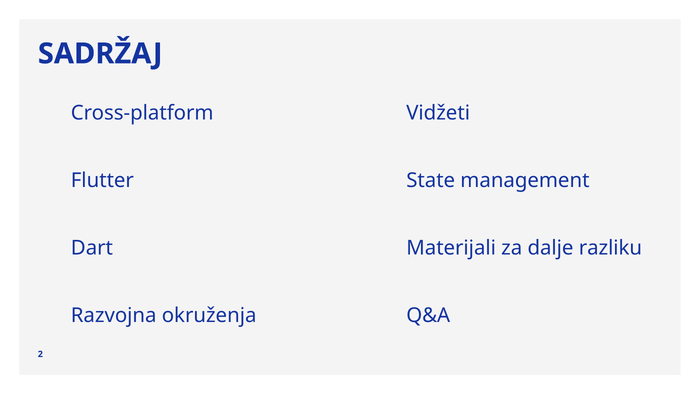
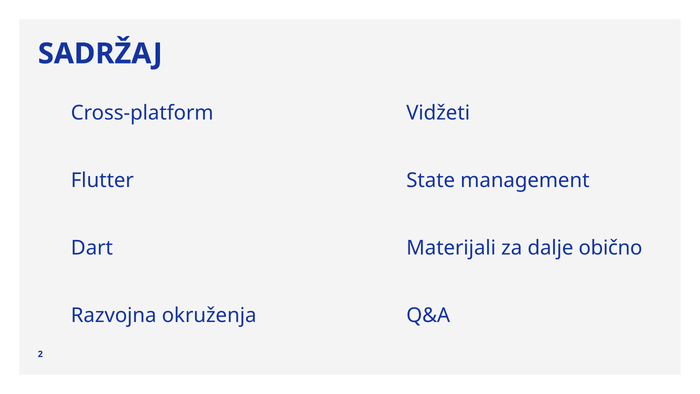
razliku: razliku -> obično (611, 248)
